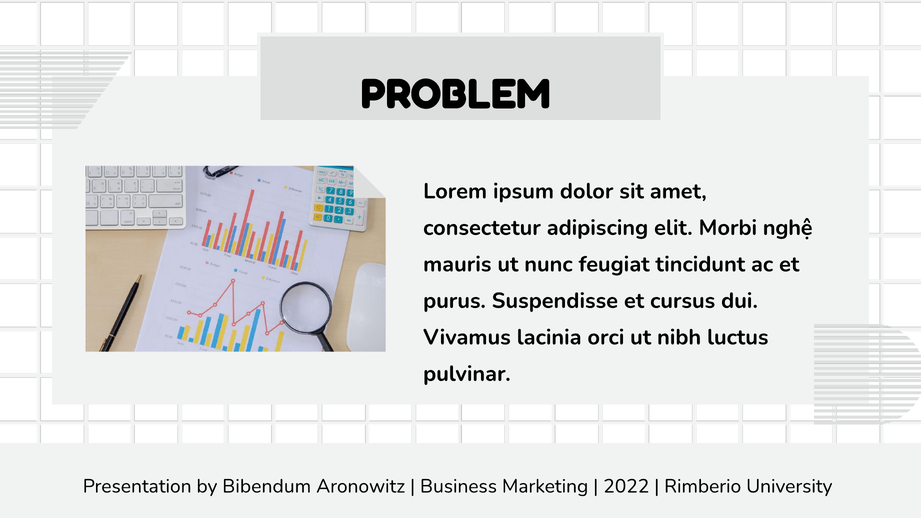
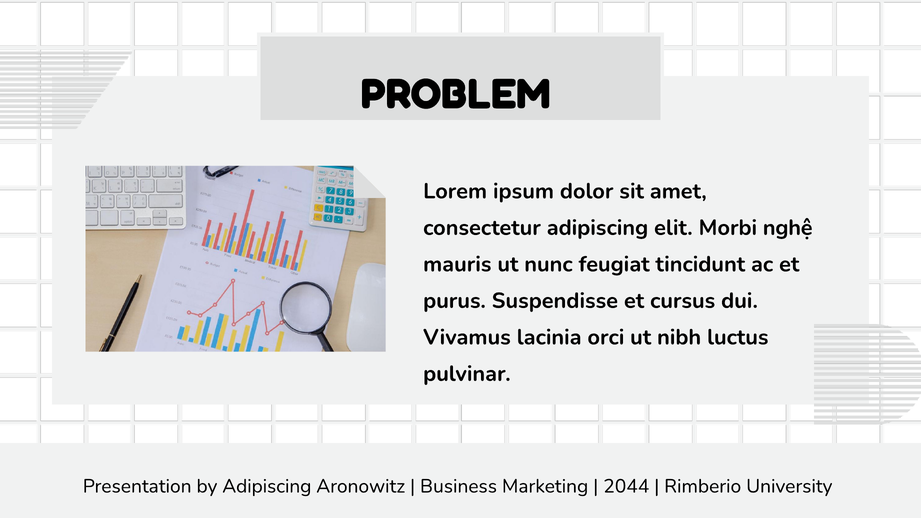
by Bibendum: Bibendum -> Adipiscing (267, 486)
2022: 2022 -> 2044 (626, 486)
